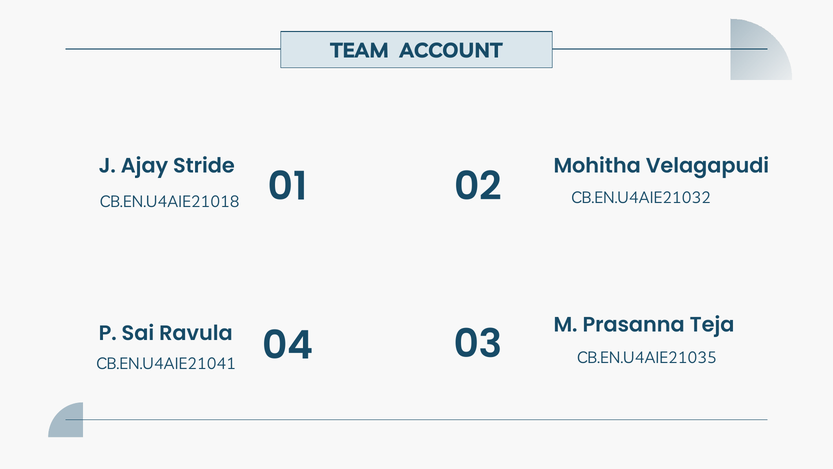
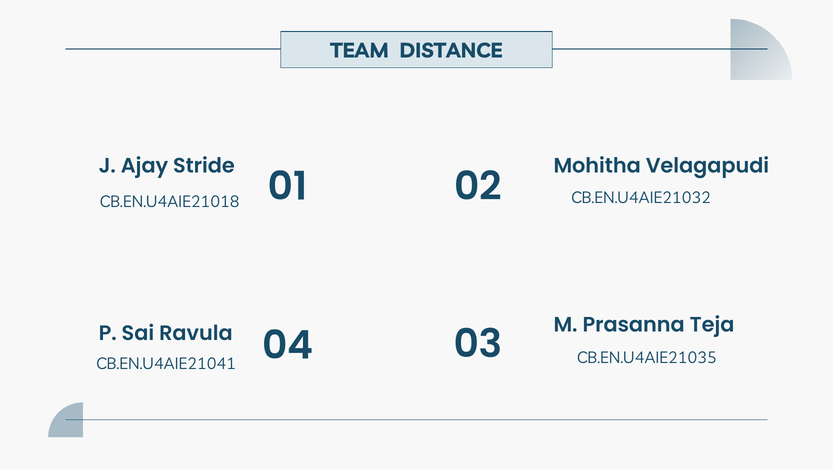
ACCOUNT: ACCOUNT -> DISTANCE (451, 51)
